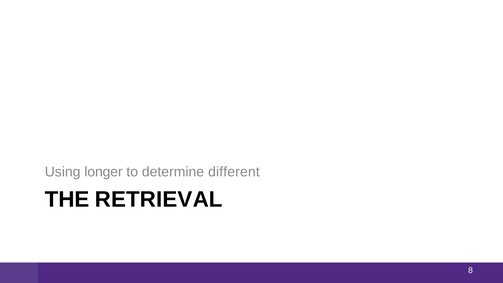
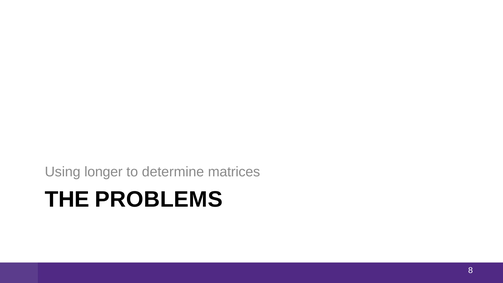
different: different -> matrices (234, 172)
RETRIEVAL: RETRIEVAL -> PROBLEMS (159, 199)
